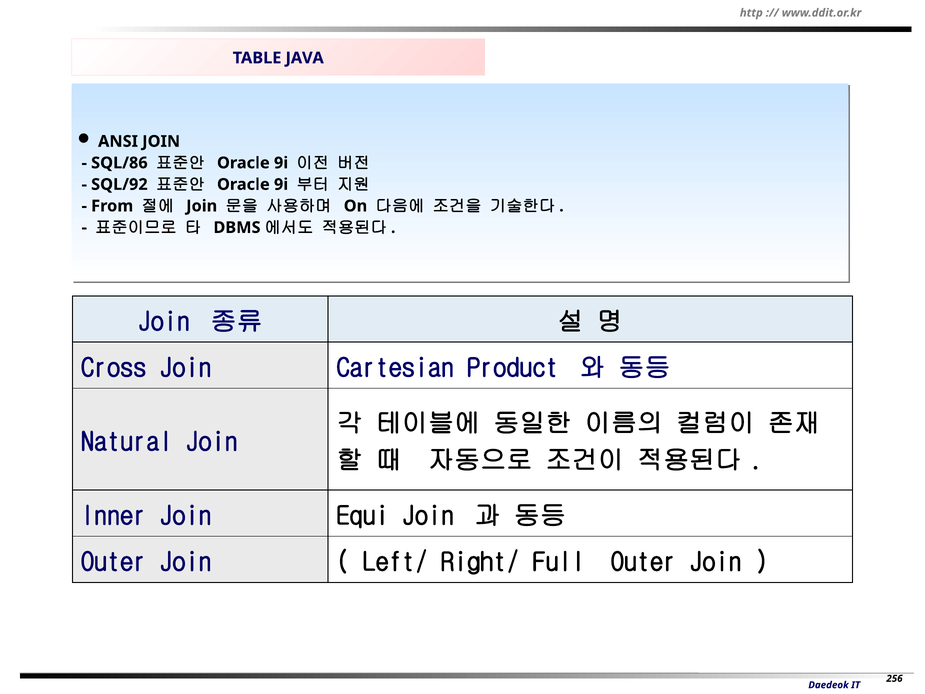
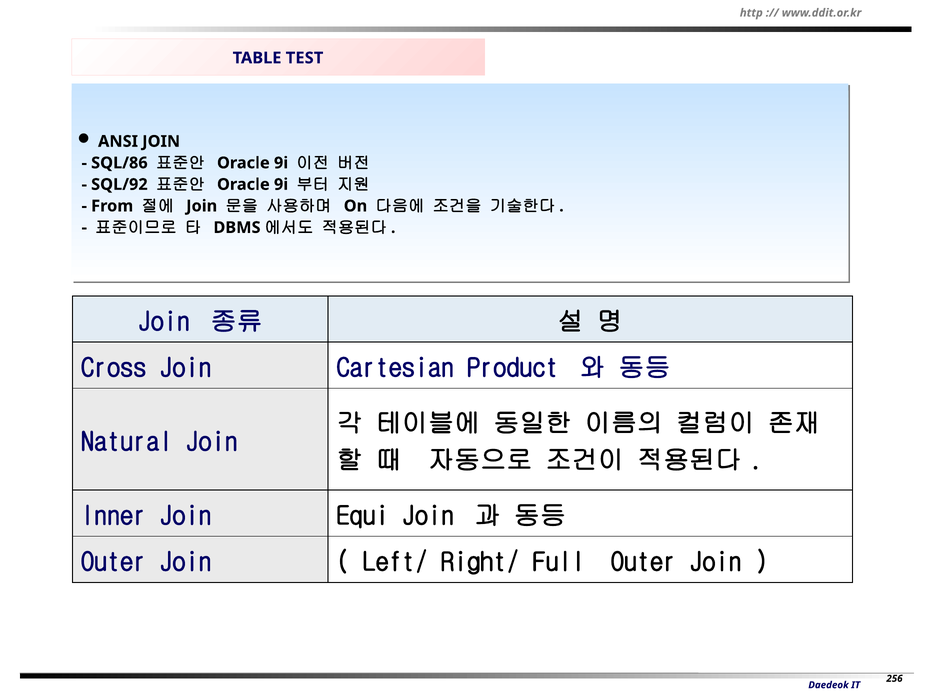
JAVA: JAVA -> TEST (305, 58)
